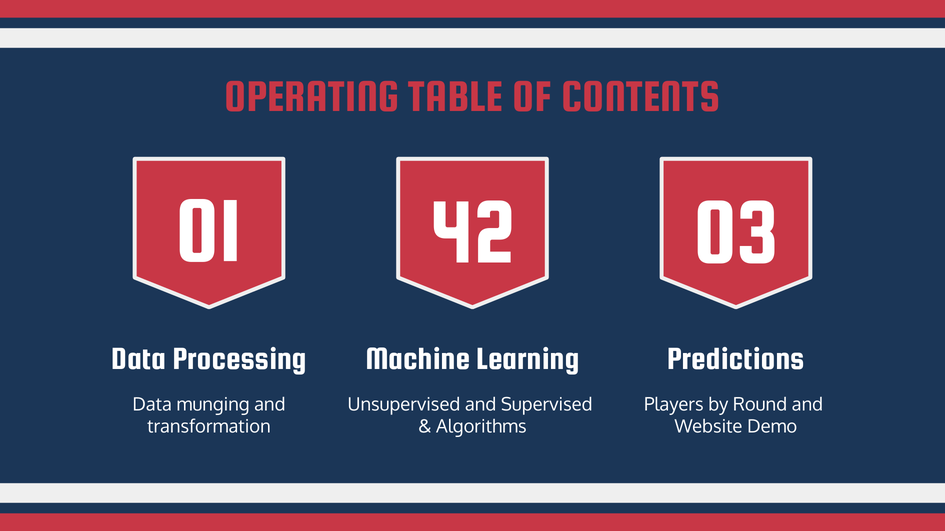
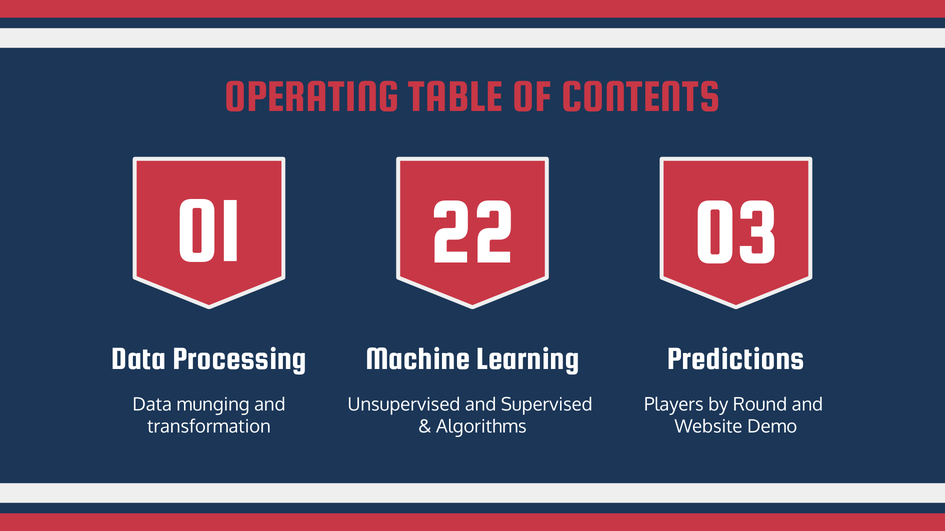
42: 42 -> 22 (473, 232)
